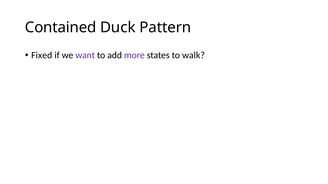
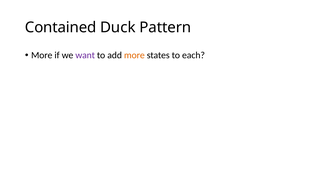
Fixed: Fixed -> More (42, 55)
more colour: purple -> orange (134, 55)
walk: walk -> each (193, 55)
